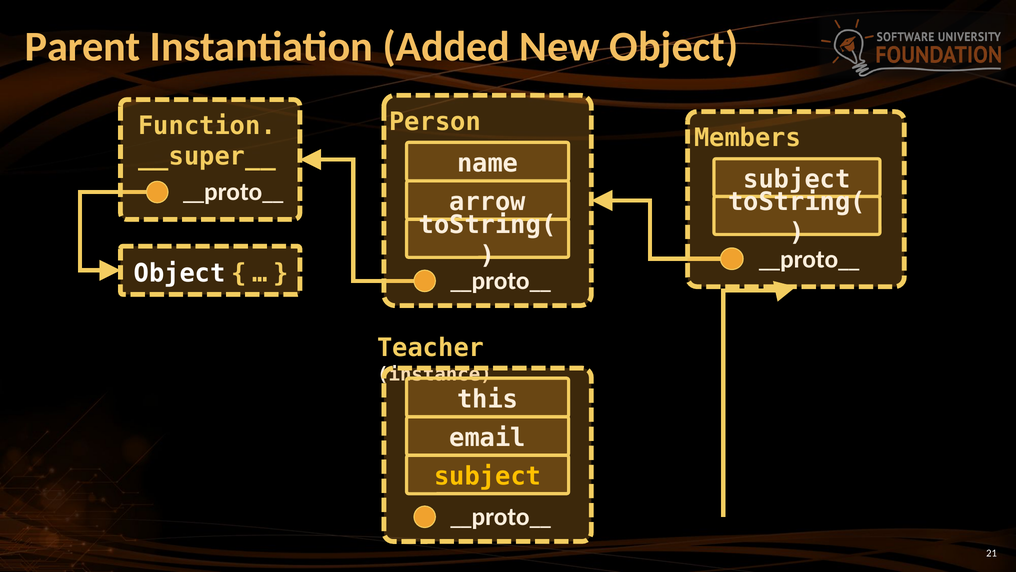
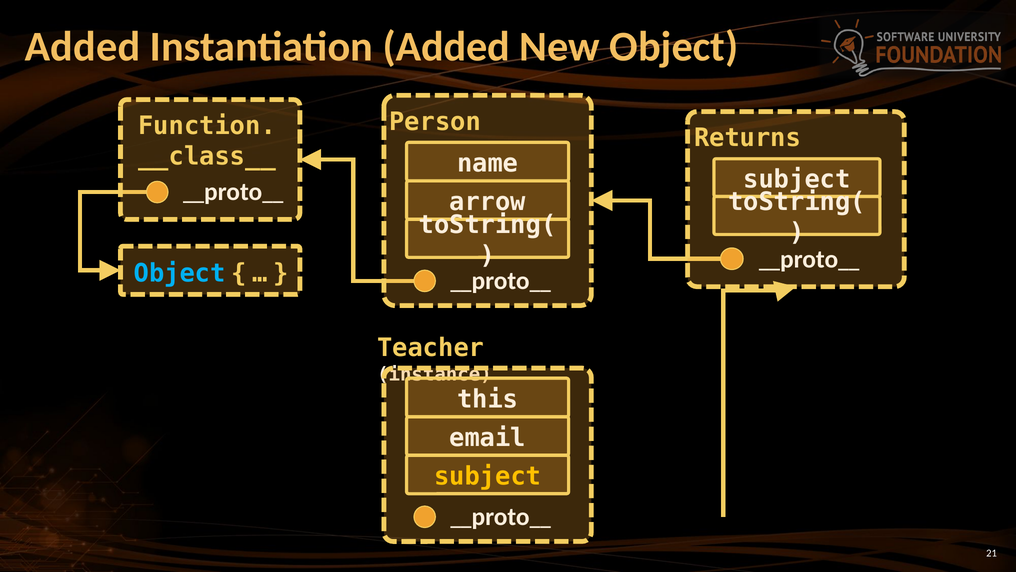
Parent: Parent -> Added (82, 47)
Members: Members -> Returns (748, 138)
__super__: __super__ -> __class__ (207, 157)
Object colour: white -> light blue (180, 273)
